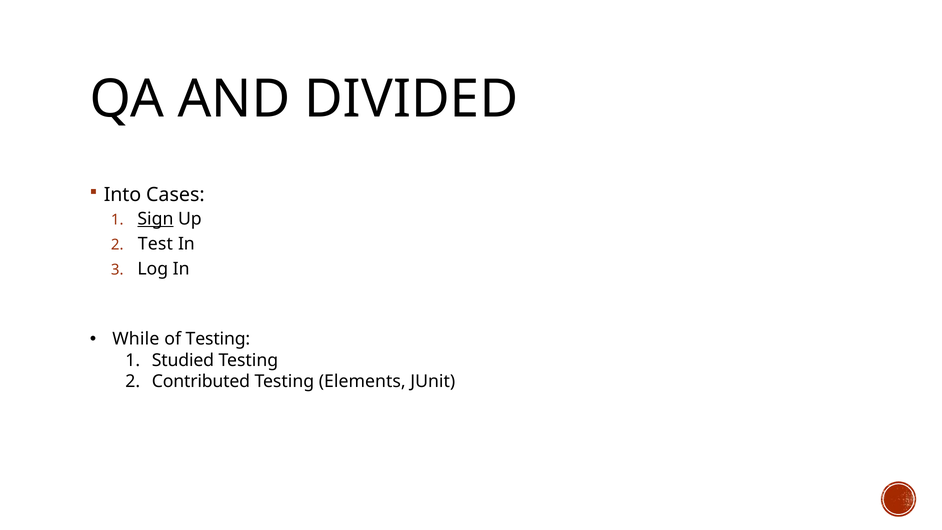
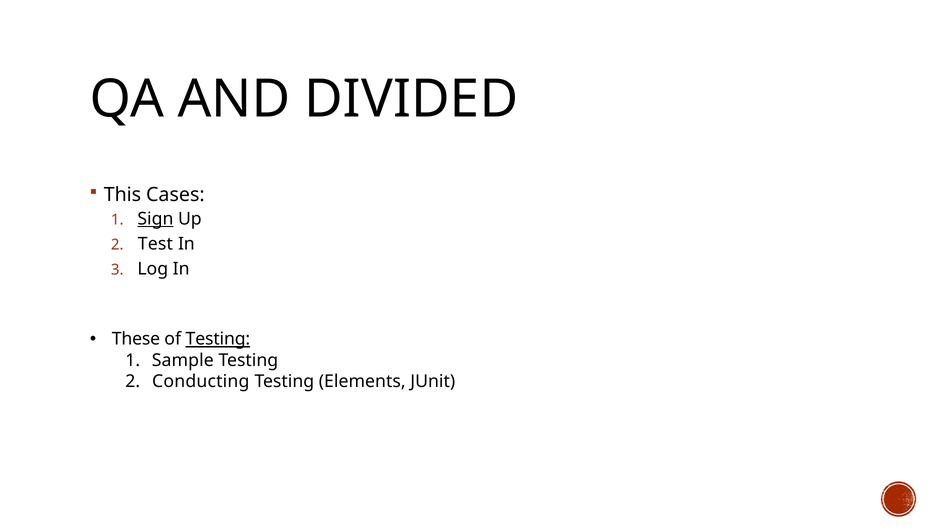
Into: Into -> This (122, 195)
While: While -> These (136, 339)
Testing underline: none -> present (218, 339)
Studied: Studied -> Sample (183, 360)
Contributed: Contributed -> Conducting (201, 381)
